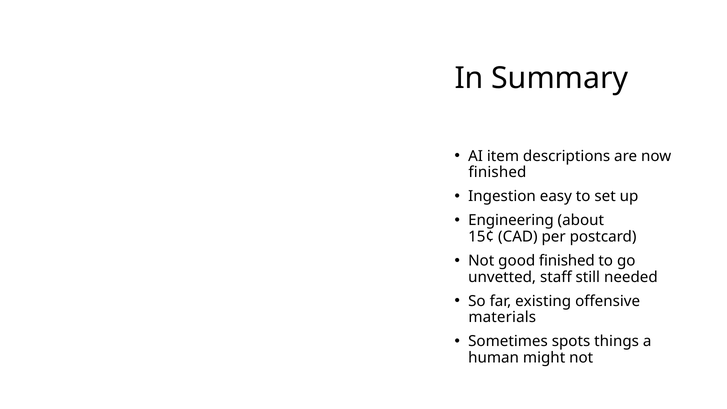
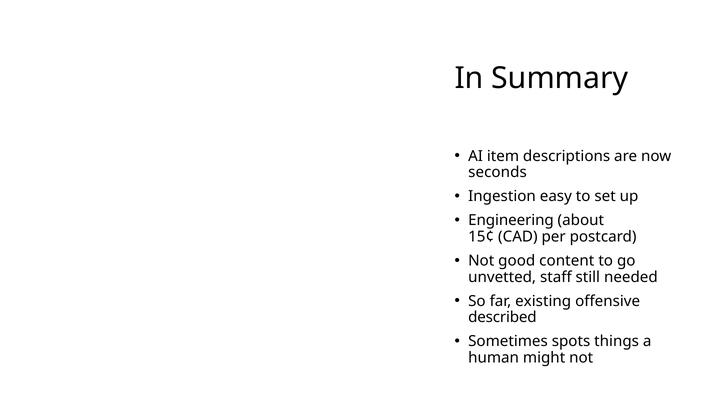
finished: finished -> seconds (497, 172)
good finished: finished -> content (567, 261)
materials: materials -> described (502, 317)
